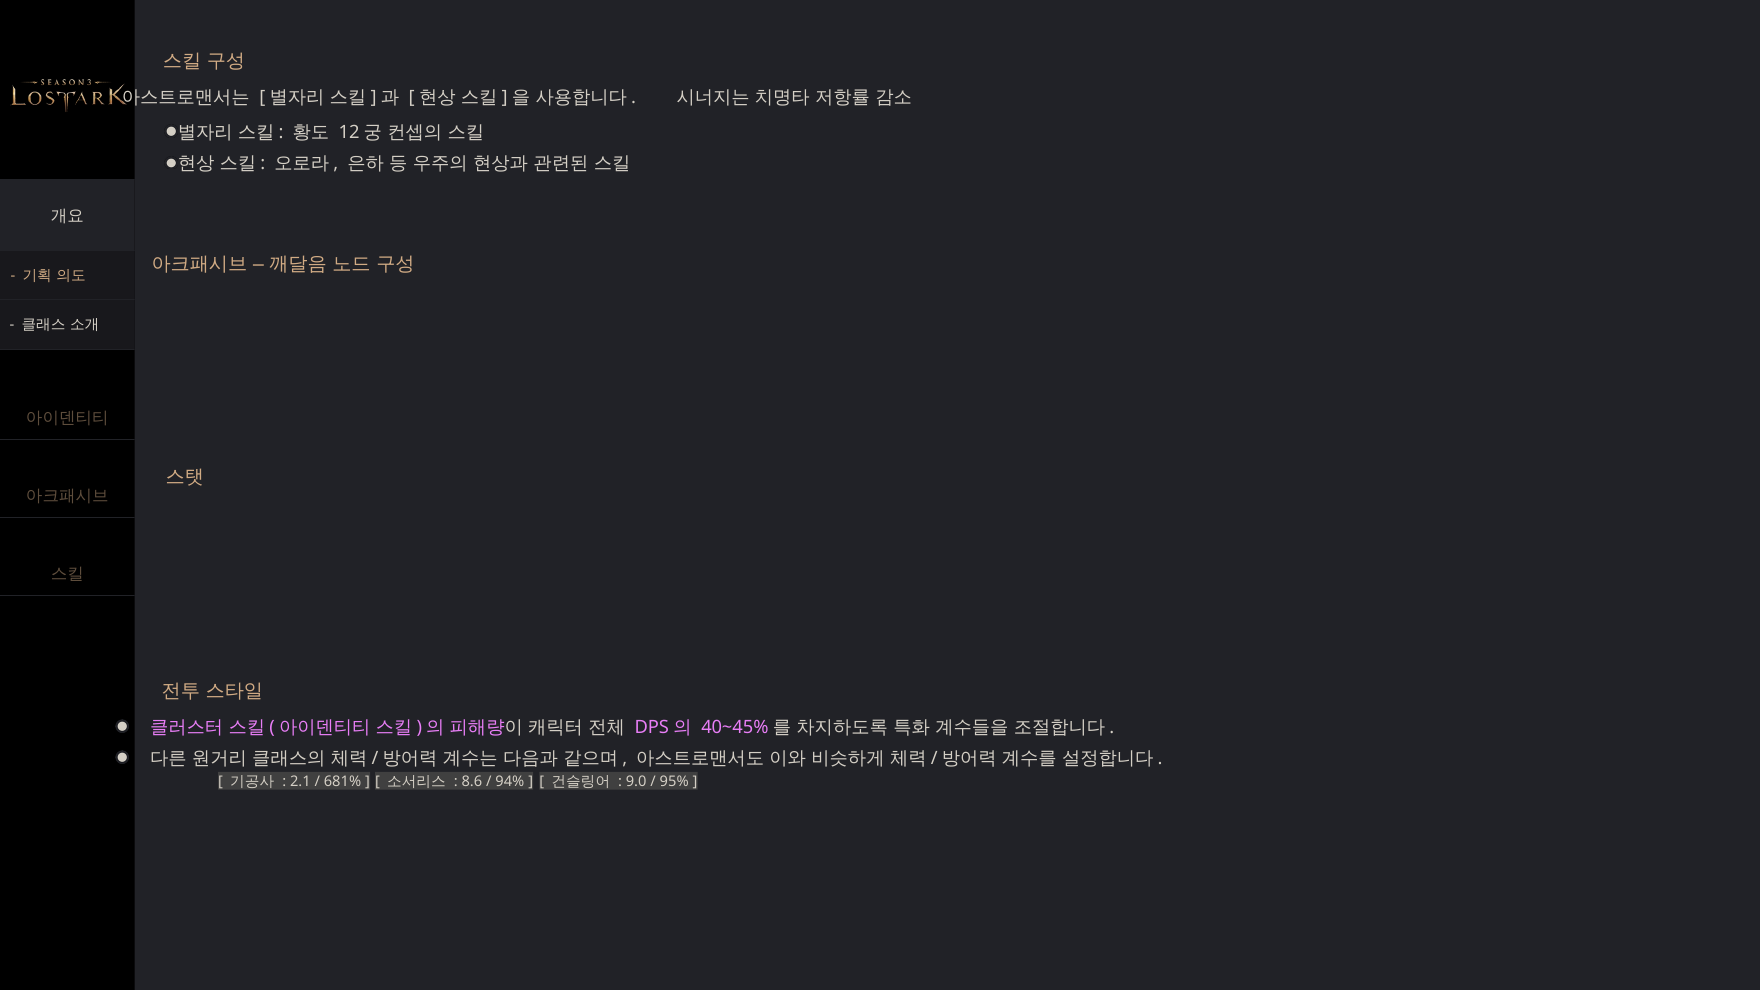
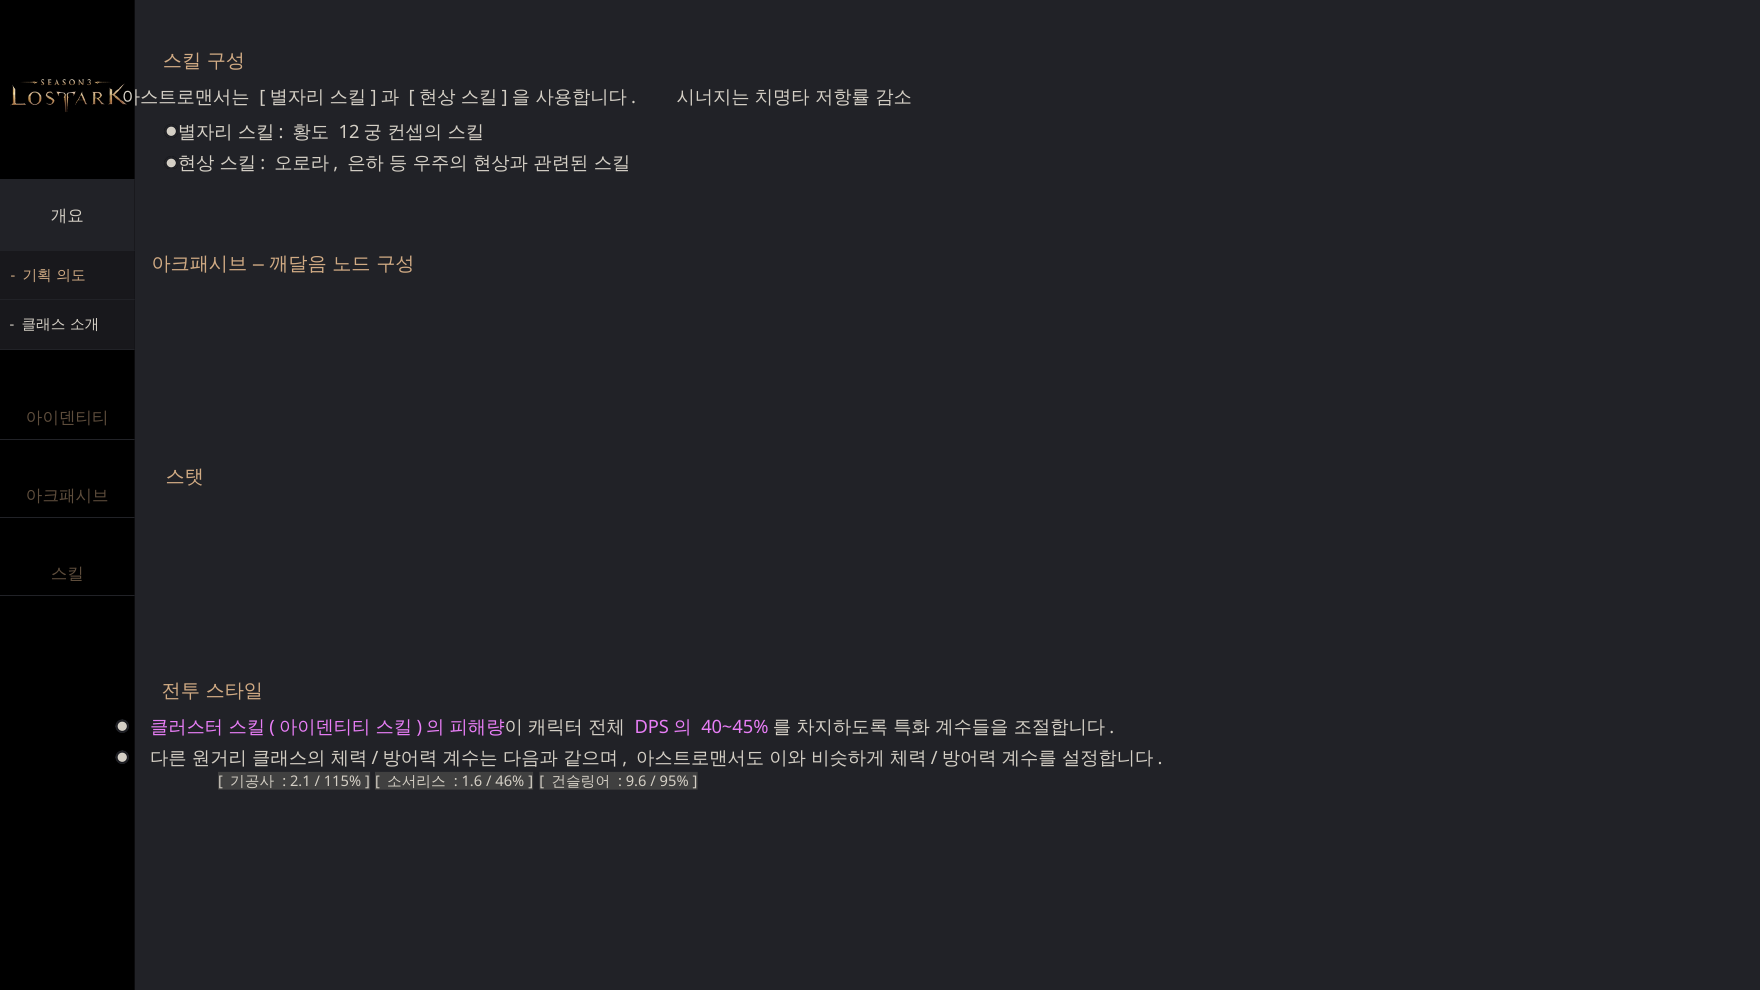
681%: 681% -> 115% (343, 782)
8.6: 8.6 -> 1.6 (472, 782)
94%: 94% -> 46% (510, 782)
9.0: 9.0 -> 9.6 (636, 782)
